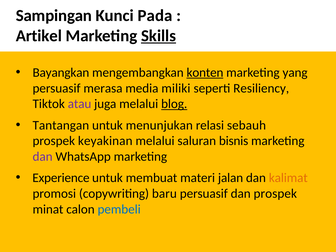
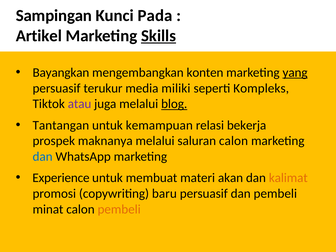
konten underline: present -> none (205, 73)
yang underline: none -> present (295, 73)
merasa: merasa -> terukur (103, 88)
Resiliency: Resiliency -> Kompleks (261, 88)
menunjukan: menunjukan -> kemampuan (159, 125)
sebauh: sebauh -> bekerja (247, 125)
keyakinan: keyakinan -> maknanya (105, 141)
saluran bisnis: bisnis -> calon (233, 141)
dan colour: purple -> blue (43, 157)
jalan: jalan -> akan (231, 178)
dan prospek: prospek -> pembeli (275, 194)
pembeli colour: blue -> orange (119, 209)
